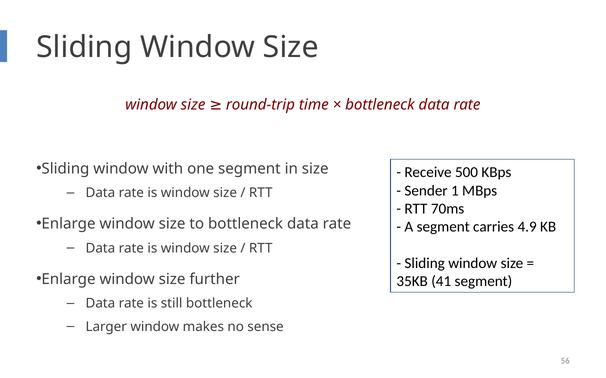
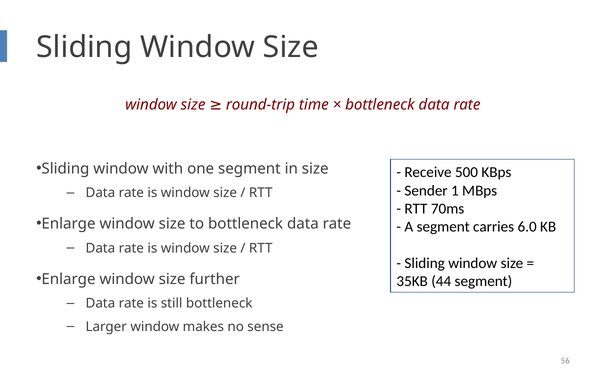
4.9: 4.9 -> 6.0 (527, 227)
41: 41 -> 44 (441, 282)
